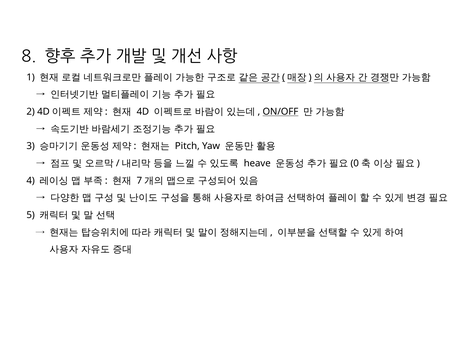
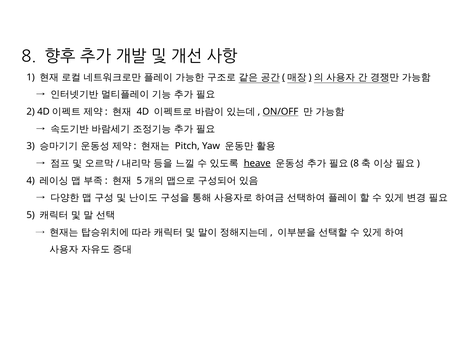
heave underline: none -> present (257, 163)
0: 0 -> 8 (355, 163)
7: 7 -> 5 (139, 181)
